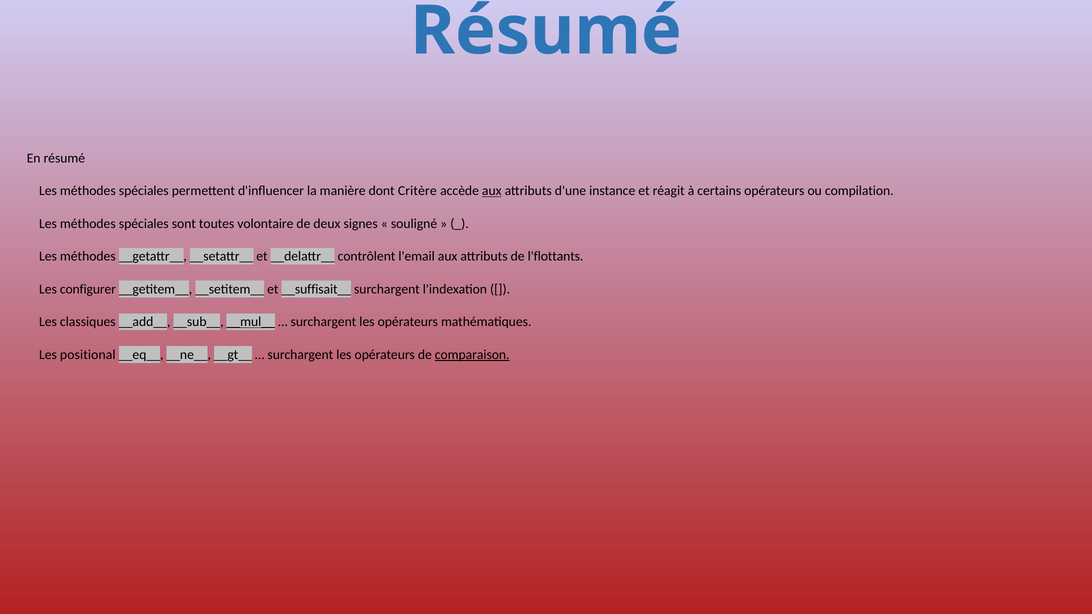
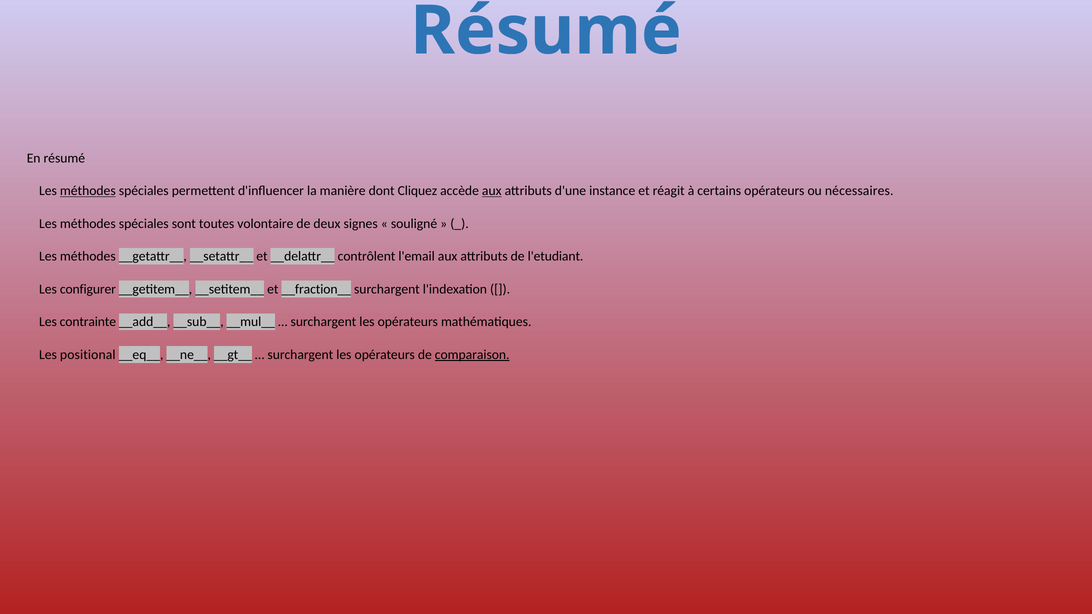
méthodes underline: none -> present (88, 191)
Critère: Critère -> Cliquez (417, 191)
compilation: compilation -> nécessaires (859, 191)
l'flottants: l'flottants -> l'etudiant (556, 257)
__suffisait__: __suffisait__ -> __fraction__ (316, 289)
classiques: classiques -> contrainte (88, 322)
__mul__ underline: present -> none (251, 322)
